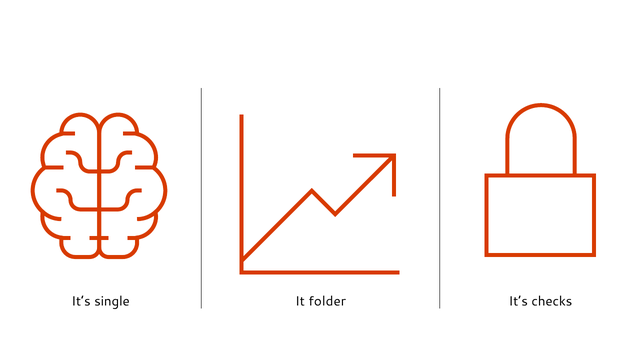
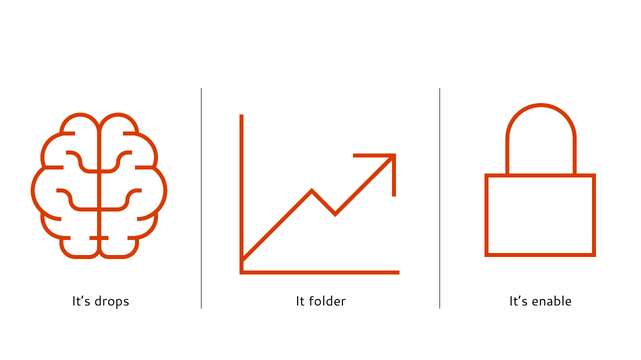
single: single -> drops (112, 302)
checks: checks -> enable (552, 302)
